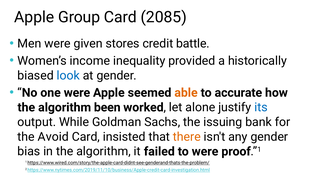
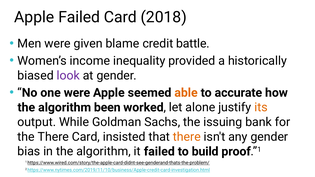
Apple Group: Group -> Failed (79, 17)
2085: 2085 -> 2018 (164, 17)
stores: stores -> blame (123, 44)
look colour: blue -> purple (68, 76)
its colour: blue -> orange (261, 107)
the Avoid: Avoid -> There (53, 137)
to were: were -> build (205, 152)
